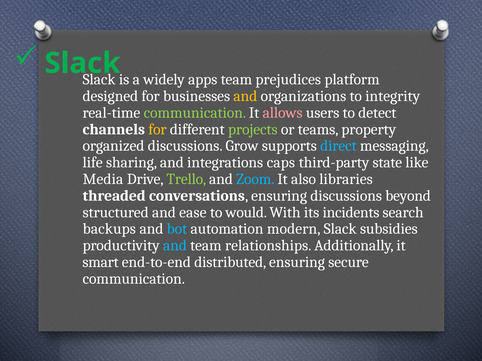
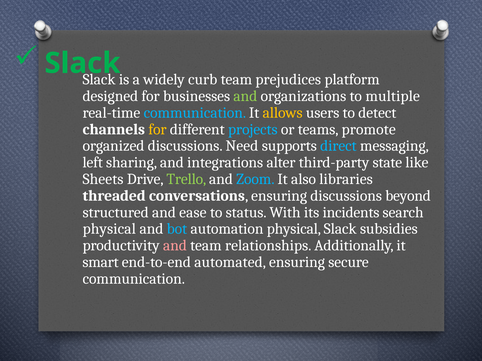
apps: apps -> curb (203, 80)
and colour: yellow -> light green (245, 96)
integrity: integrity -> multiple (393, 96)
communication colour: light green -> light blue (195, 113)
allows colour: pink -> yellow (283, 113)
projects colour: light green -> light blue (253, 129)
property: property -> promote (369, 129)
Grow: Grow -> Need (242, 146)
life: life -> left (93, 163)
caps: caps -> alter (281, 163)
Media: Media -> Sheets (103, 179)
would: would -> status (246, 213)
backups: backups -> physical (109, 229)
automation modern: modern -> physical (294, 229)
and colour: light blue -> pink (175, 246)
distributed: distributed -> automated (230, 262)
